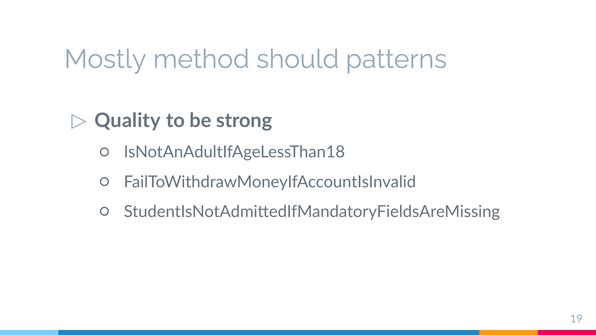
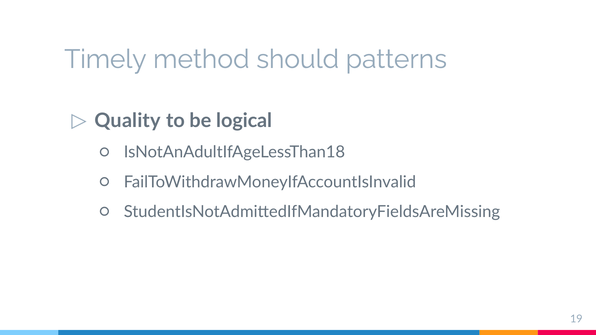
Mostly: Mostly -> Timely (105, 59)
strong: strong -> logical (244, 121)
